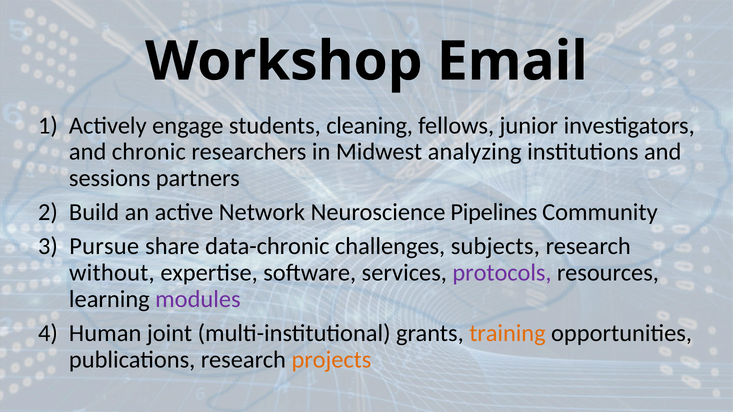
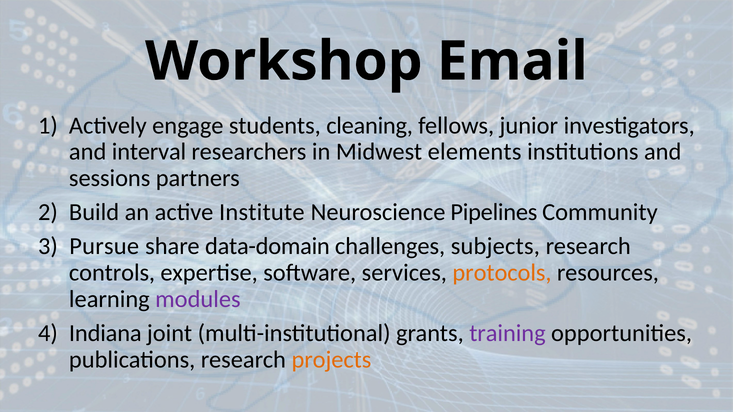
chronic: chronic -> interval (149, 152)
analyzing: analyzing -> elements (475, 152)
Network: Network -> Institute (262, 212)
data-chronic: data-chronic -> data-domain (267, 246)
without: without -> controls (112, 273)
protocols colour: purple -> orange (502, 273)
Human: Human -> Indiana (105, 333)
training colour: orange -> purple (507, 333)
